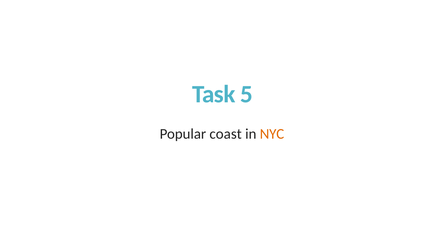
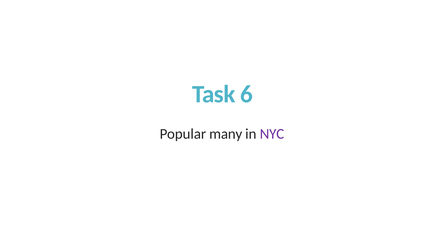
5: 5 -> 6 (246, 94)
coast: coast -> many (226, 134)
NYC colour: orange -> purple (272, 134)
